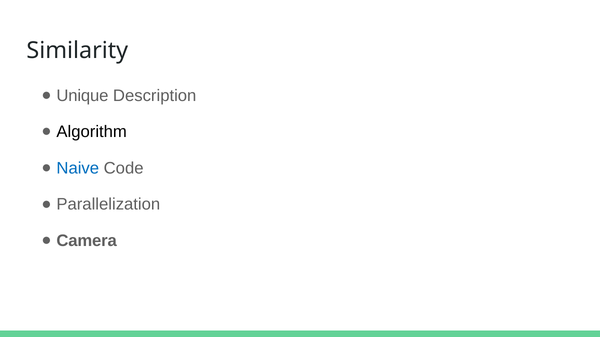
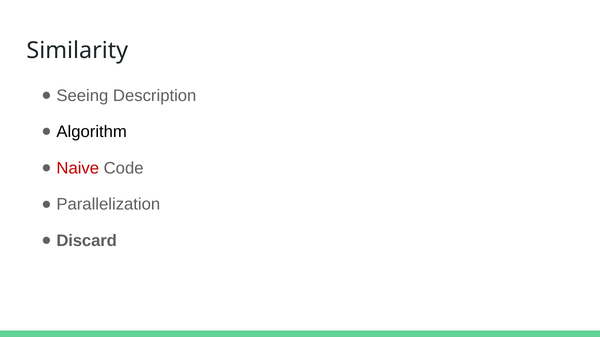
Unique: Unique -> Seeing (82, 96)
Naive colour: blue -> red (78, 168)
Camera: Camera -> Discard (87, 241)
